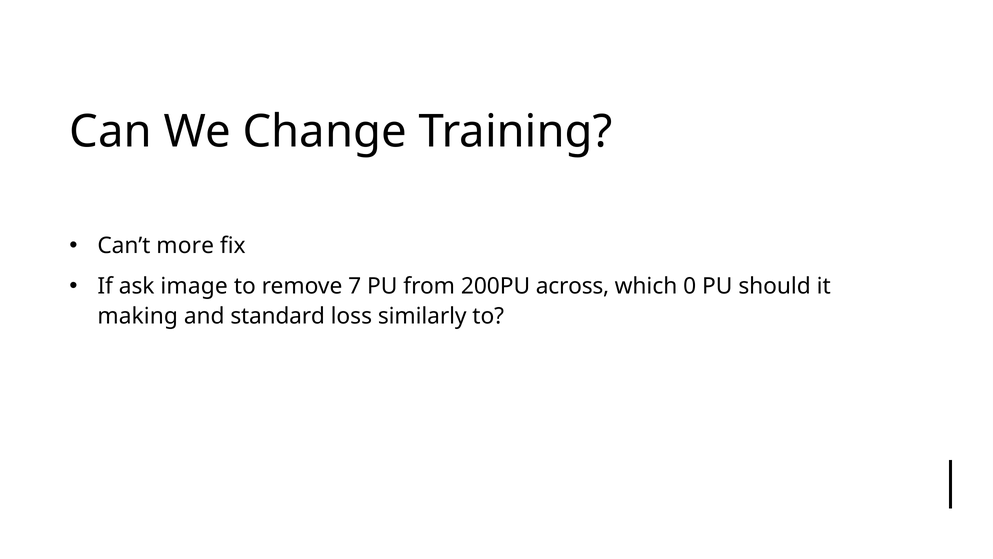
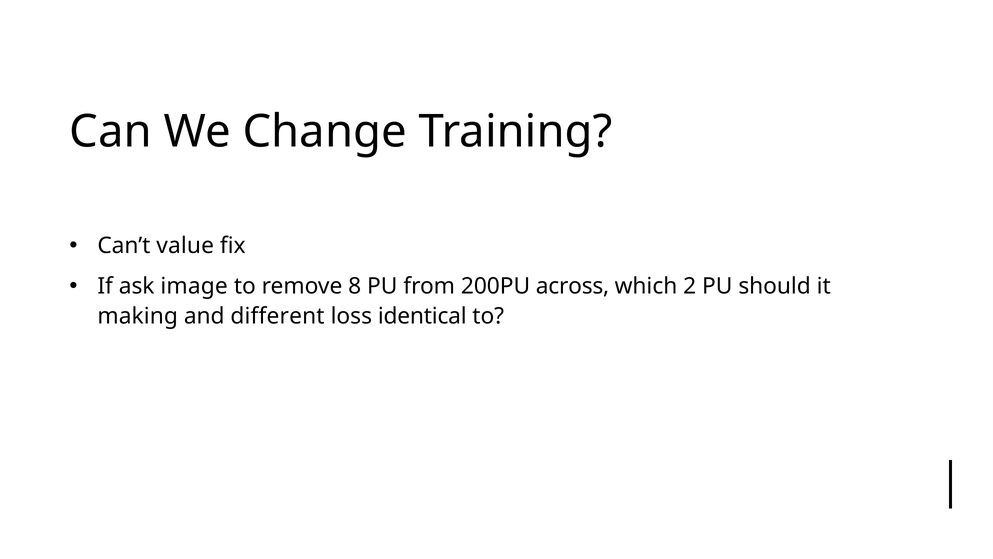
more: more -> value (185, 246)
7: 7 -> 8 (355, 286)
0: 0 -> 2 (690, 286)
standard: standard -> different (277, 316)
similarly: similarly -> identical (422, 316)
